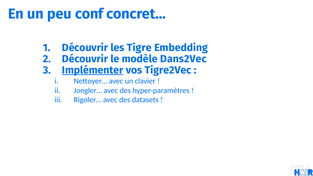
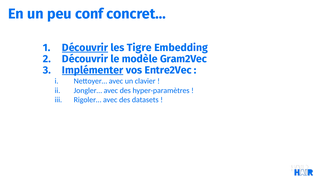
Découvrir underline: none -> present (85, 48)
Dans2Vec: Dans2Vec -> Gram2Vec (183, 59)
Tigre2Vec: Tigre2Vec -> Entre2Vec (168, 70)
